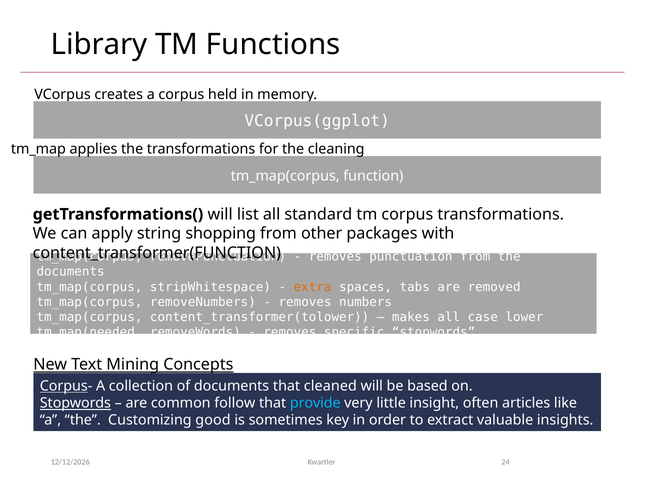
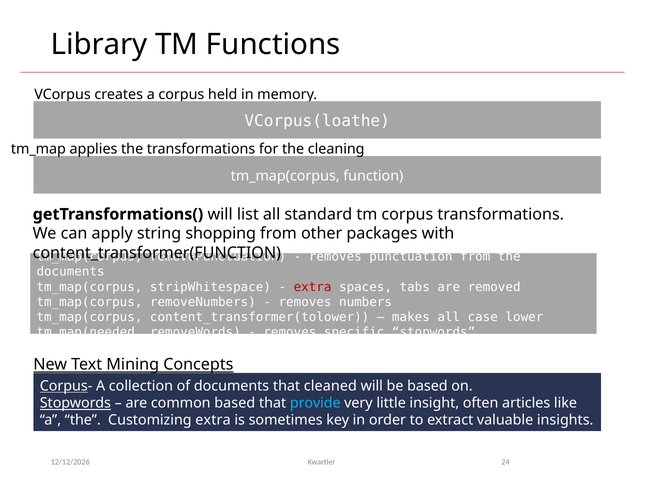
VCorpus(ggplot: VCorpus(ggplot -> VCorpus(loathe (317, 121)
extra colour: orange -> red (313, 287)
common follow: follow -> based (235, 403)
Customizing good: good -> extra (213, 420)
